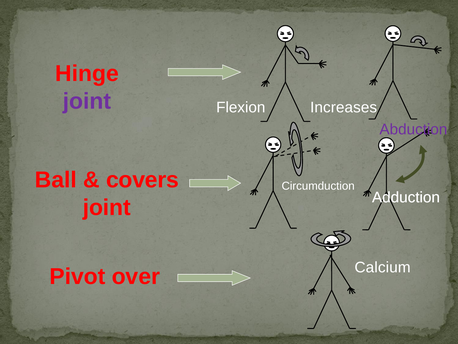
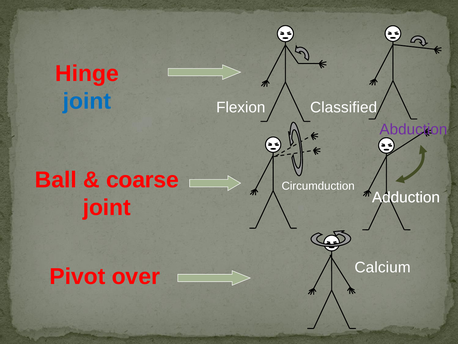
joint colour: purple -> blue (87, 101)
Increases: Increases -> Classified (344, 107)
covers: covers -> coarse (142, 180)
